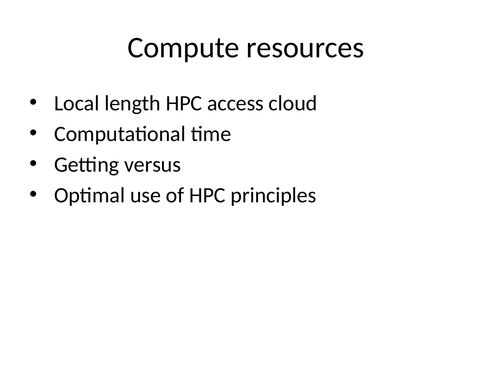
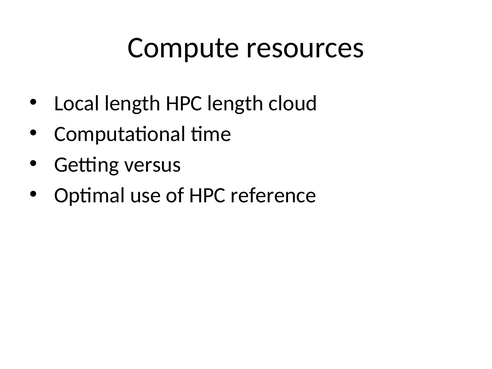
HPC access: access -> length (235, 103)
principles: principles -> reference (274, 195)
